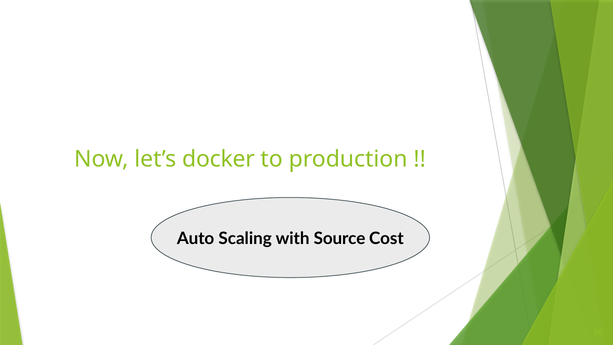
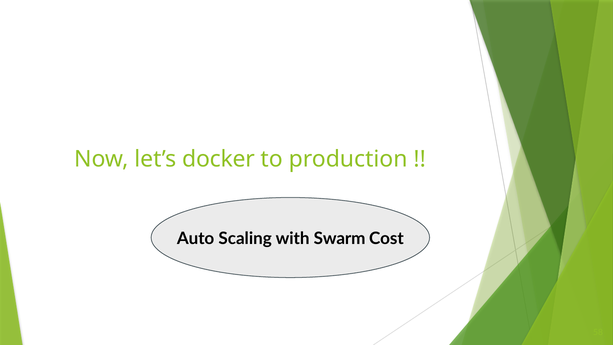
Source: Source -> Swarm (340, 238)
